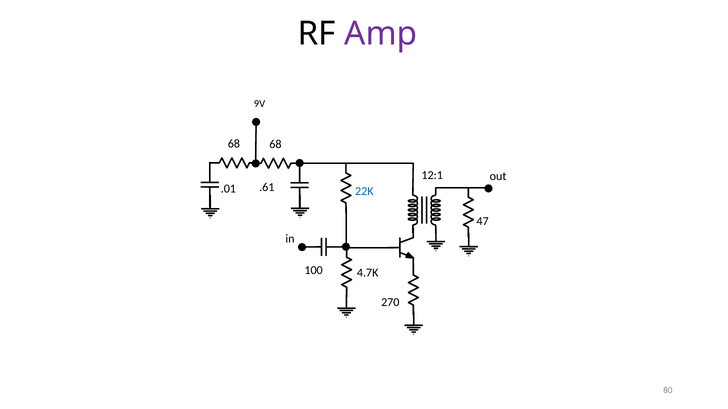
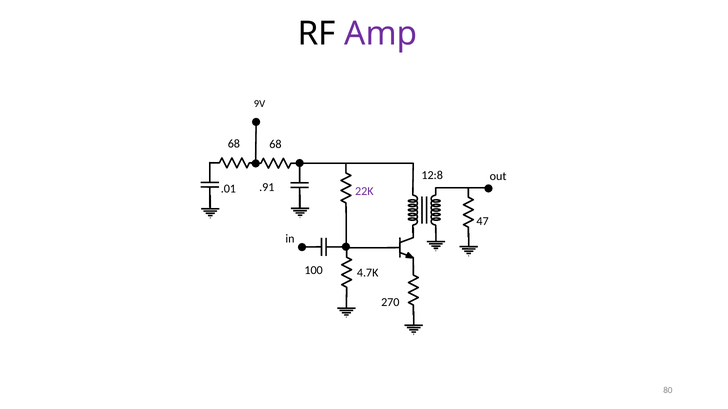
12:1: 12:1 -> 12:8 (432, 175)
.61: .61 -> .91 (267, 188)
22K colour: blue -> purple (364, 191)
